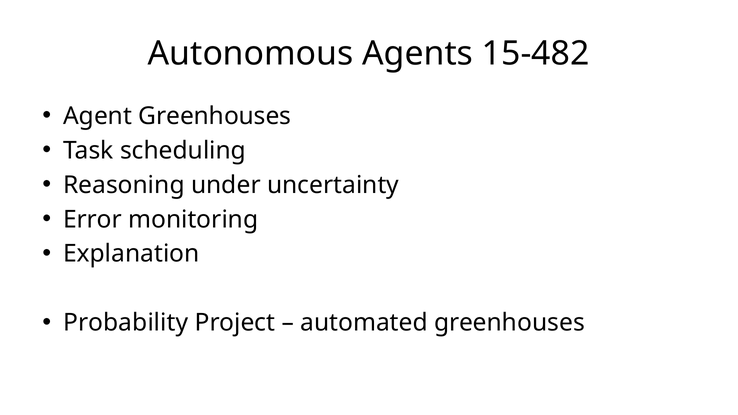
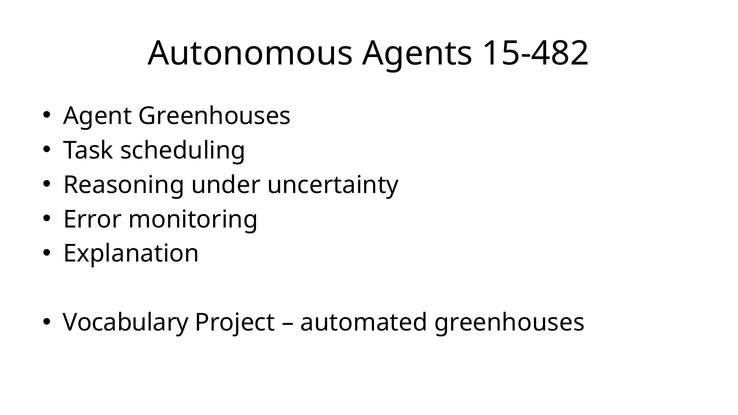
Probability: Probability -> Vocabulary (126, 323)
